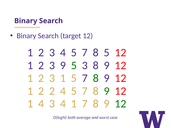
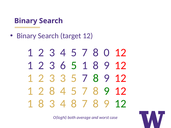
8 5: 5 -> 0 (107, 53)
3 9: 9 -> 6 (63, 66)
5 3: 3 -> 1 (85, 66)
3 1: 1 -> 3 (63, 78)
2 2: 2 -> 8 (52, 91)
4: 4 -> 8 (41, 104)
4 1: 1 -> 8 (74, 104)
